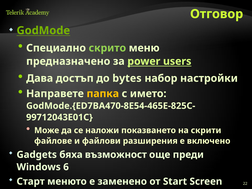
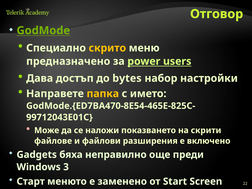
скрито colour: light green -> yellow (107, 48)
възможност: възможност -> неправилно (116, 155)
6: 6 -> 3 (66, 167)
